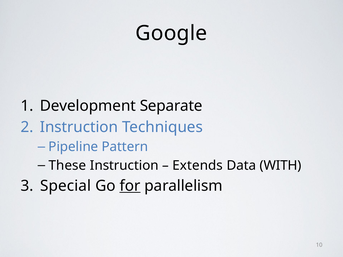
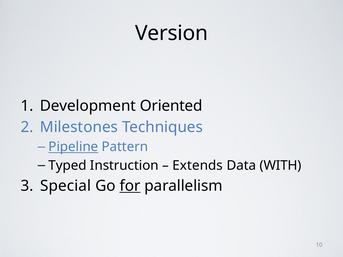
Google: Google -> Version (172, 33)
Separate: Separate -> Oriented (171, 106)
Instruction: Instruction -> Milestones (79, 127)
Pipeline underline: none -> present (73, 147)
These: These -> Typed (68, 166)
